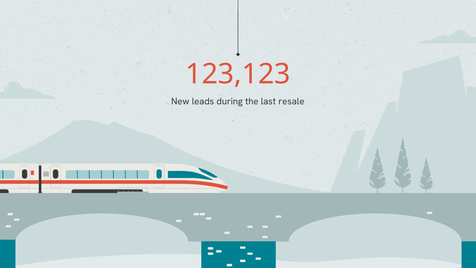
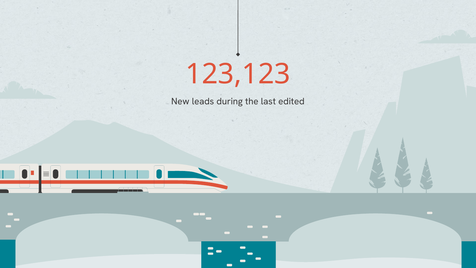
resale: resale -> edited (291, 101)
